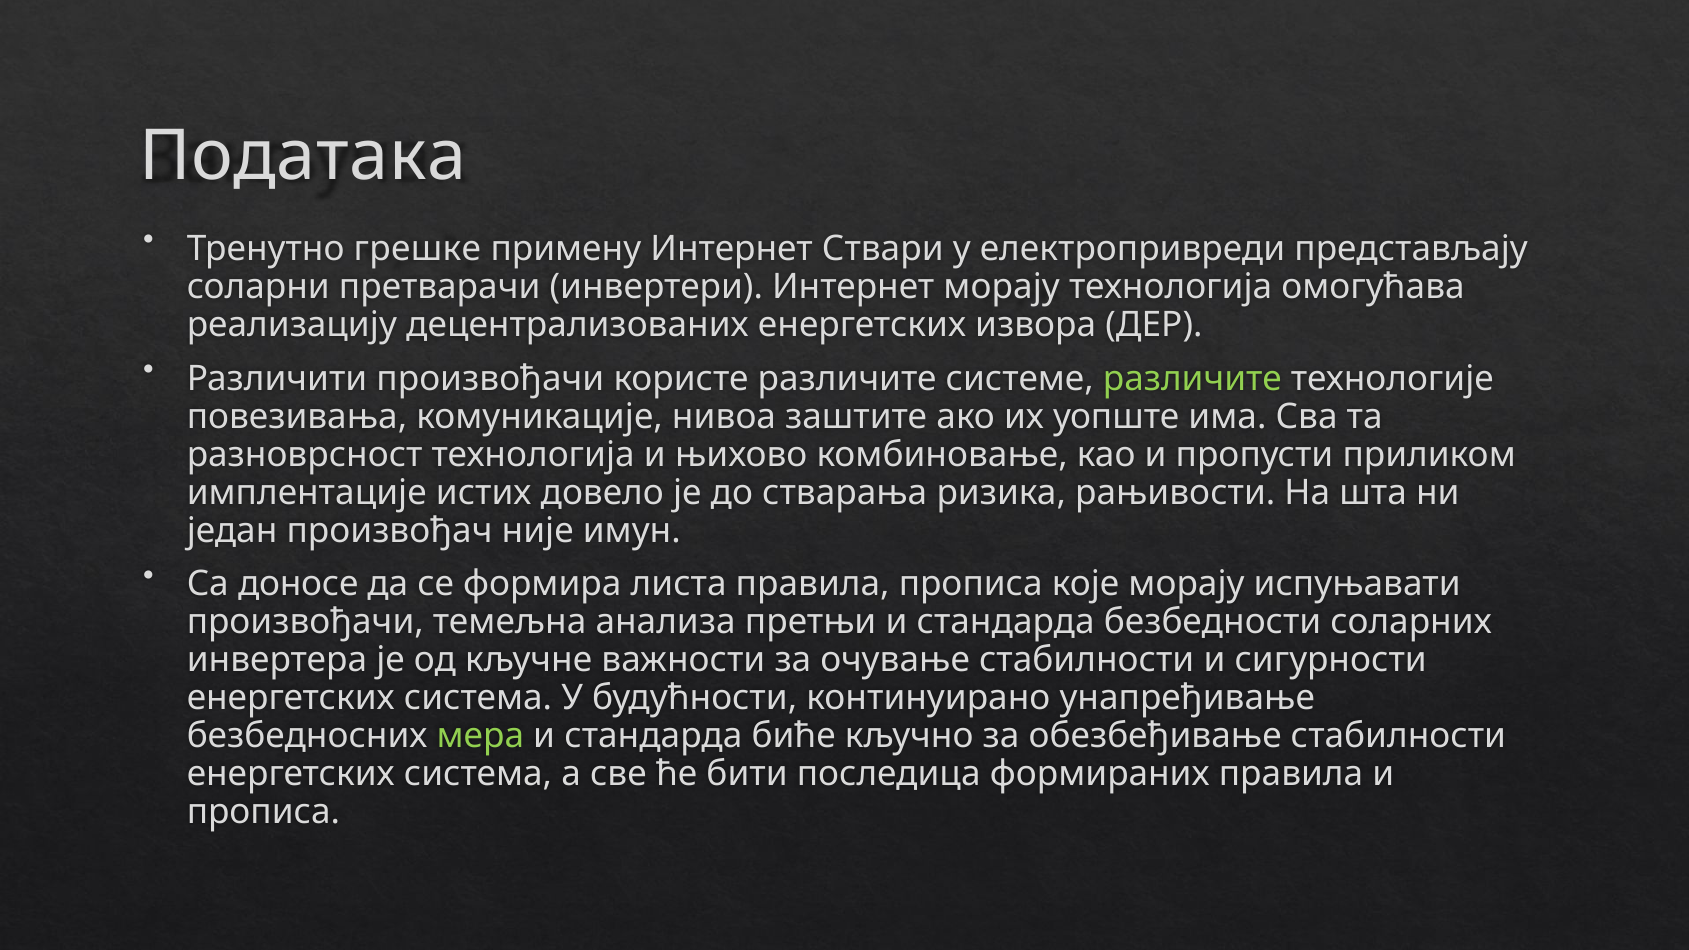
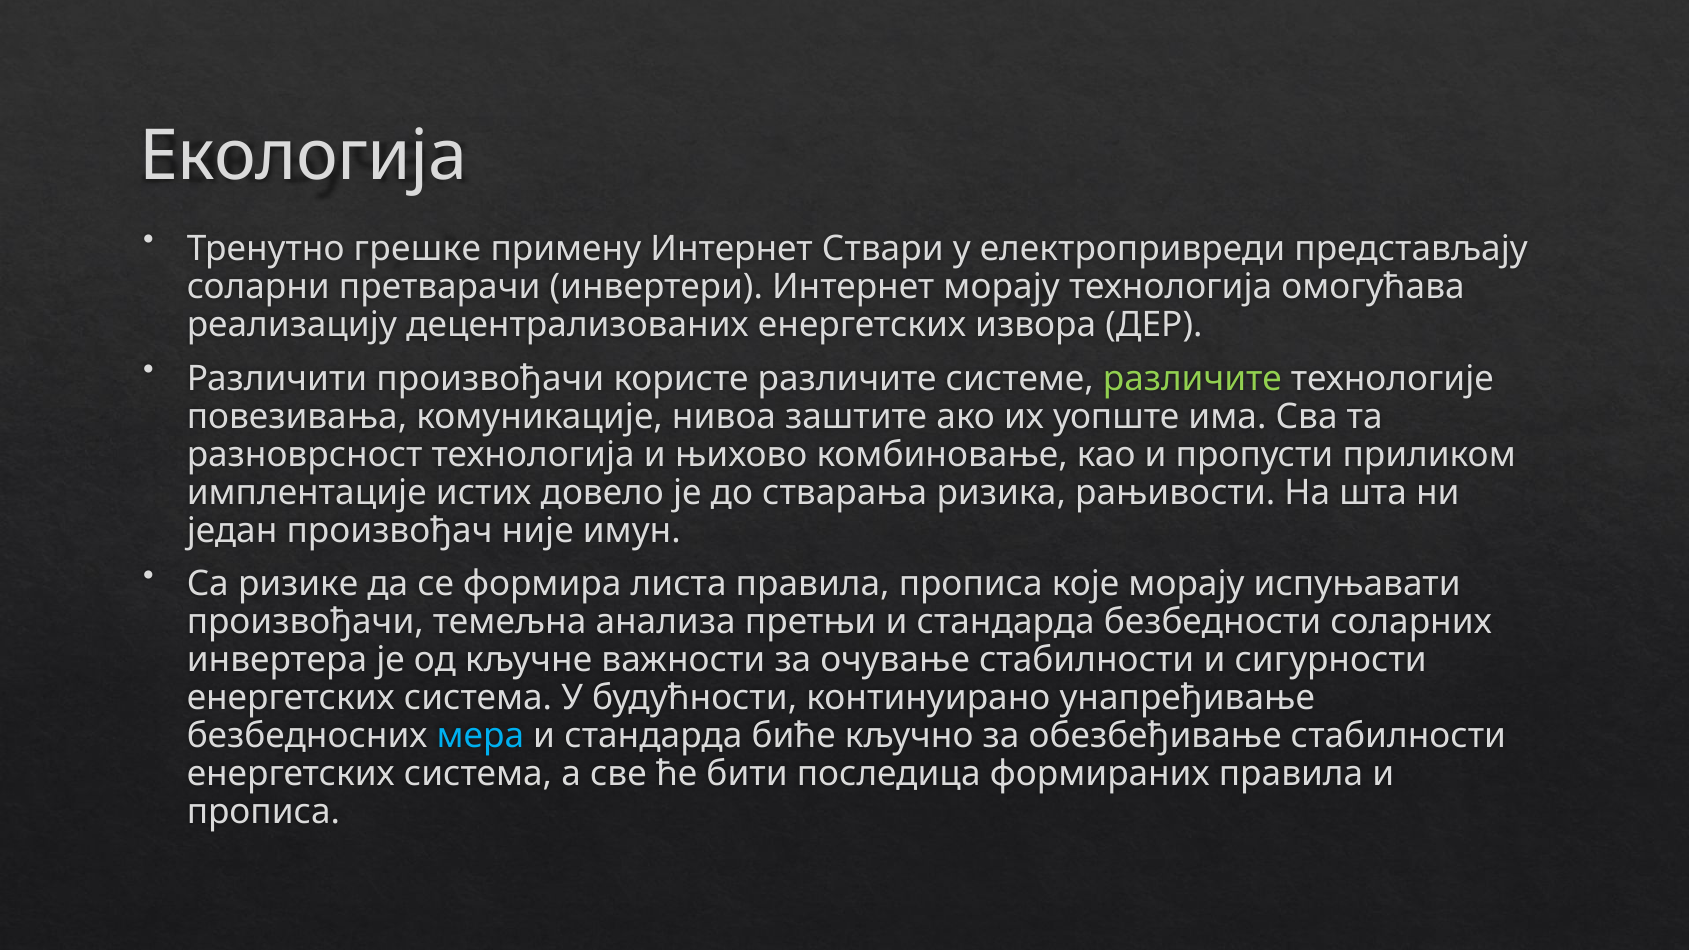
Података: Података -> Екологија (303, 157)
доносе: доносе -> ризике (298, 584)
мера colour: light green -> light blue (480, 736)
